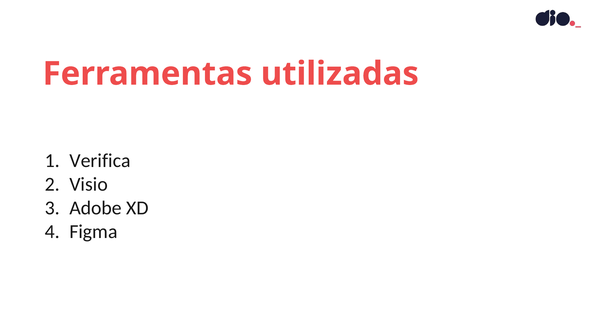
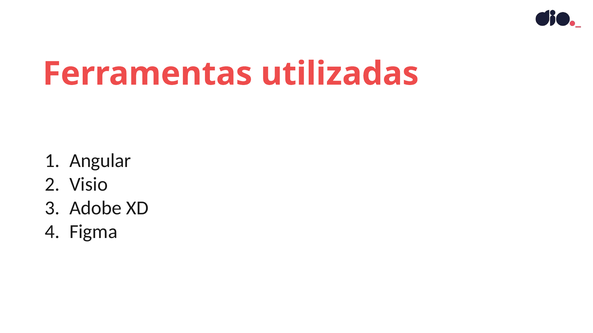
Verifica: Verifica -> Angular (100, 161)
